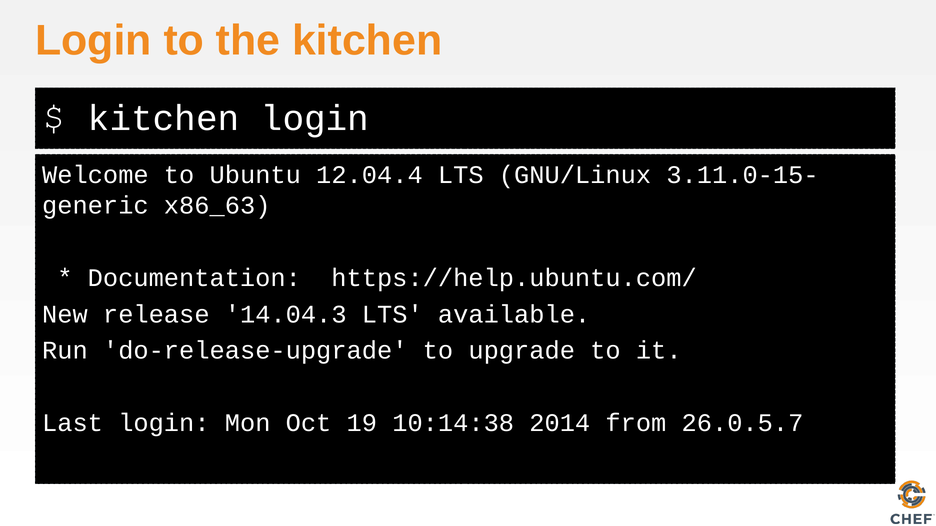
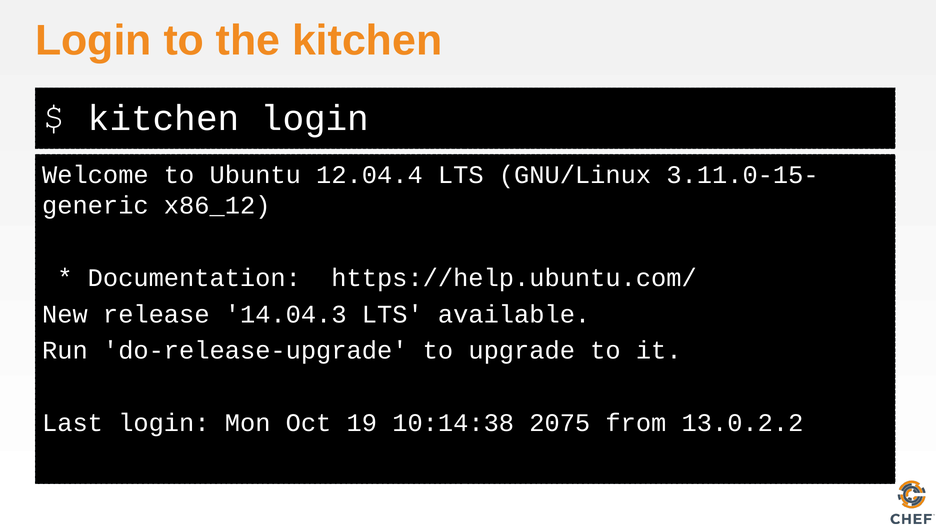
x86_63: x86_63 -> x86_12 (217, 205)
2014: 2014 -> 2075 (560, 424)
26.0.5.7: 26.0.5.7 -> 13.0.2.2 (742, 424)
